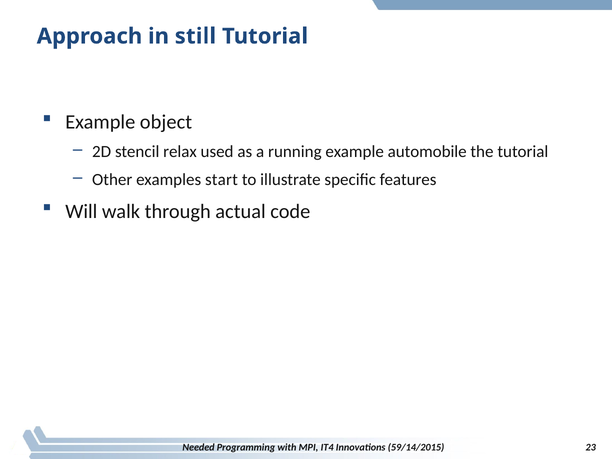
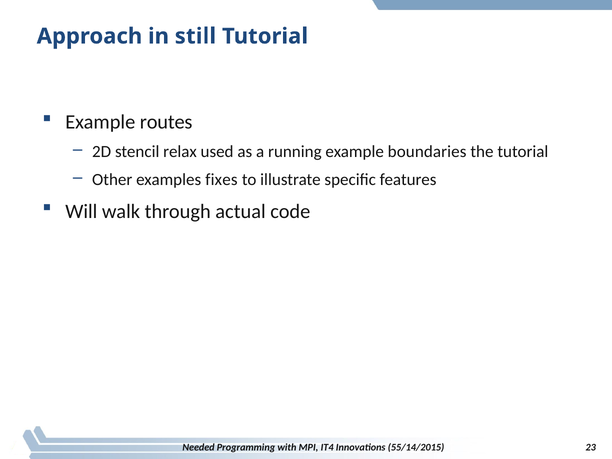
object: object -> routes (166, 122)
automobile: automobile -> boundaries (427, 152)
start: start -> fixes (221, 180)
59/14/2015: 59/14/2015 -> 55/14/2015 (416, 447)
